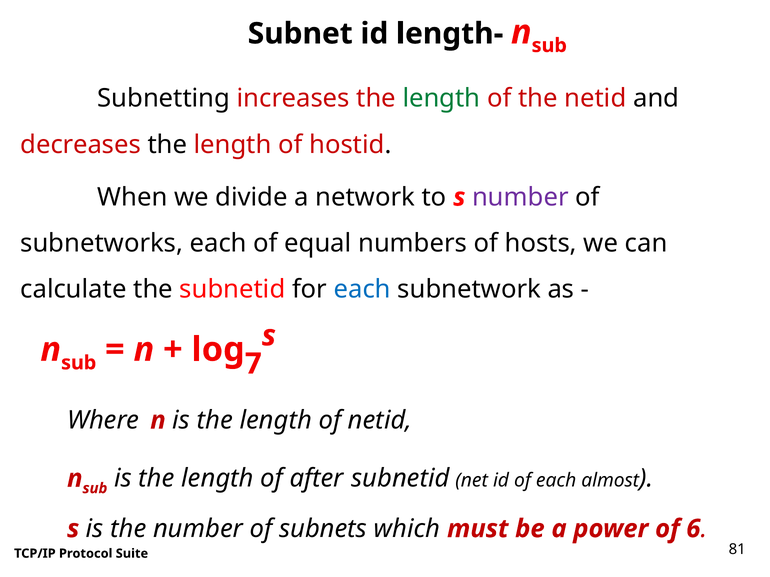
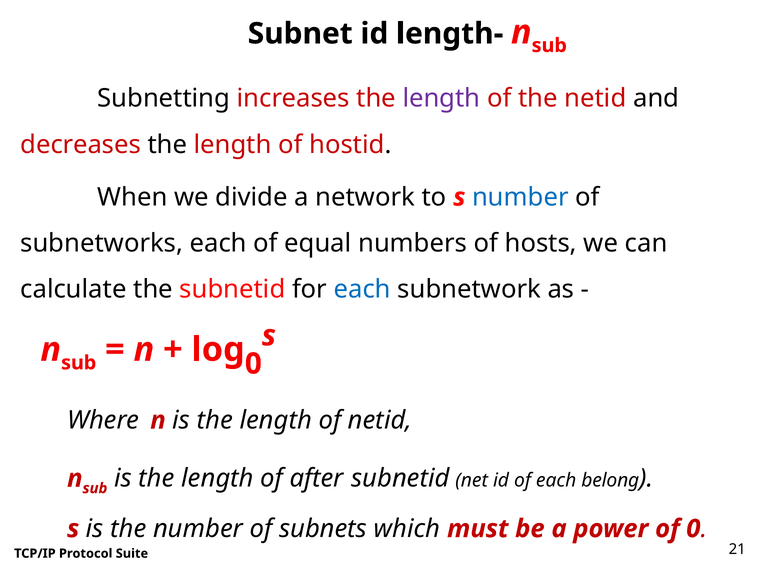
length colour: green -> purple (441, 99)
number colour: purple -> blue (520, 197)
7: 7 -> 0 (253, 364)
almost: almost -> belong (610, 481)
of 6: 6 -> 0 (693, 529)
81: 81 -> 21 (737, 550)
